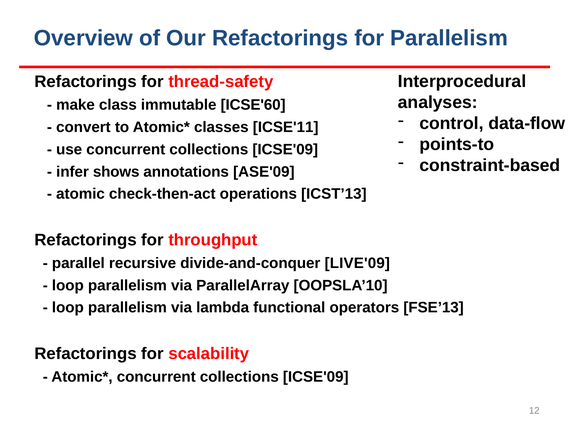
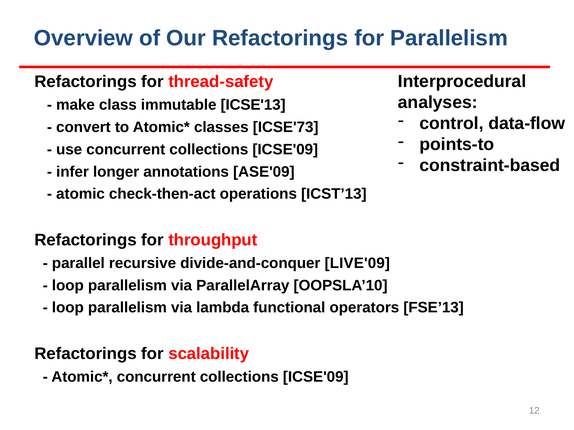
ICSE'60: ICSE'60 -> ICSE'13 (253, 105)
ICSE'11: ICSE'11 -> ICSE'73 (286, 127)
shows: shows -> longer (116, 172)
